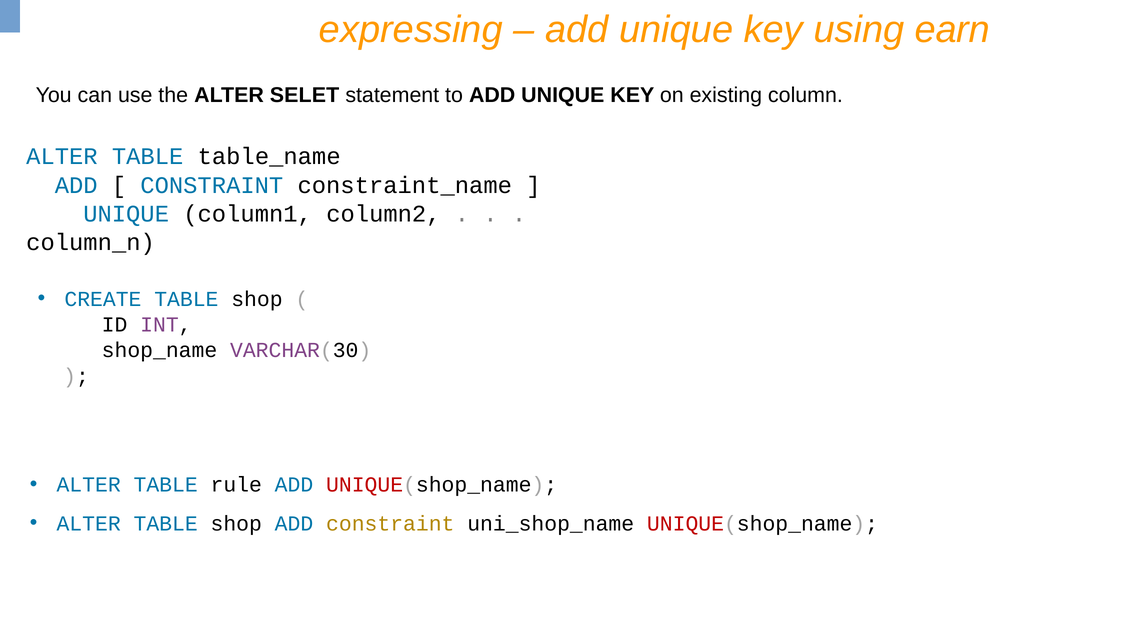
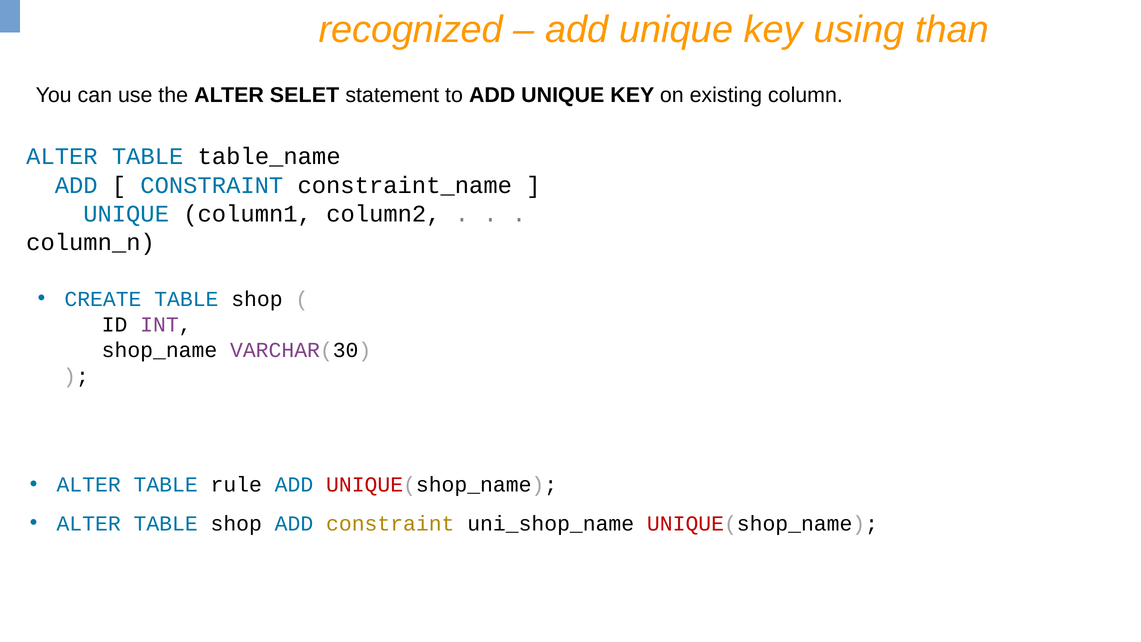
expressing: expressing -> recognized (411, 30)
earn: earn -> than (952, 30)
